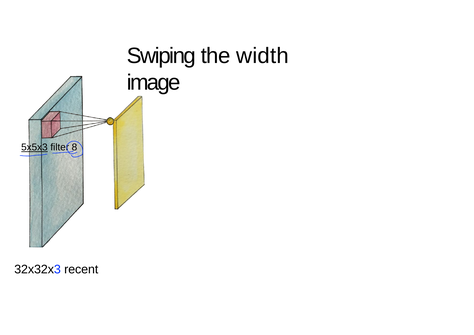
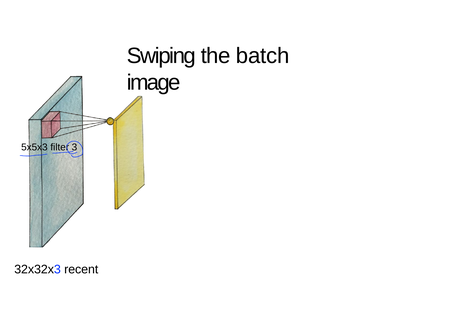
width: width -> batch (263, 56)
5x5x3 underline: present -> none (34, 147)
8: 8 -> 3 (74, 147)
